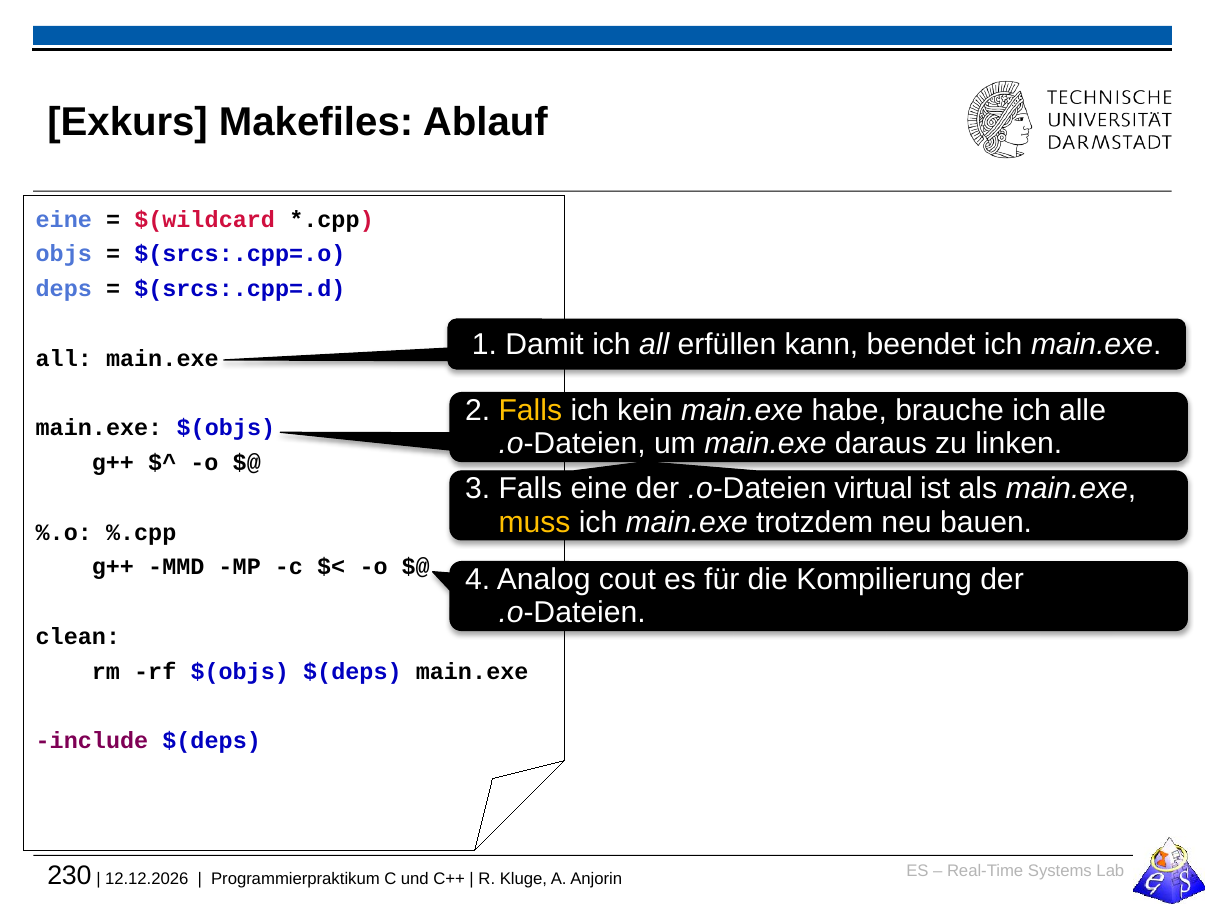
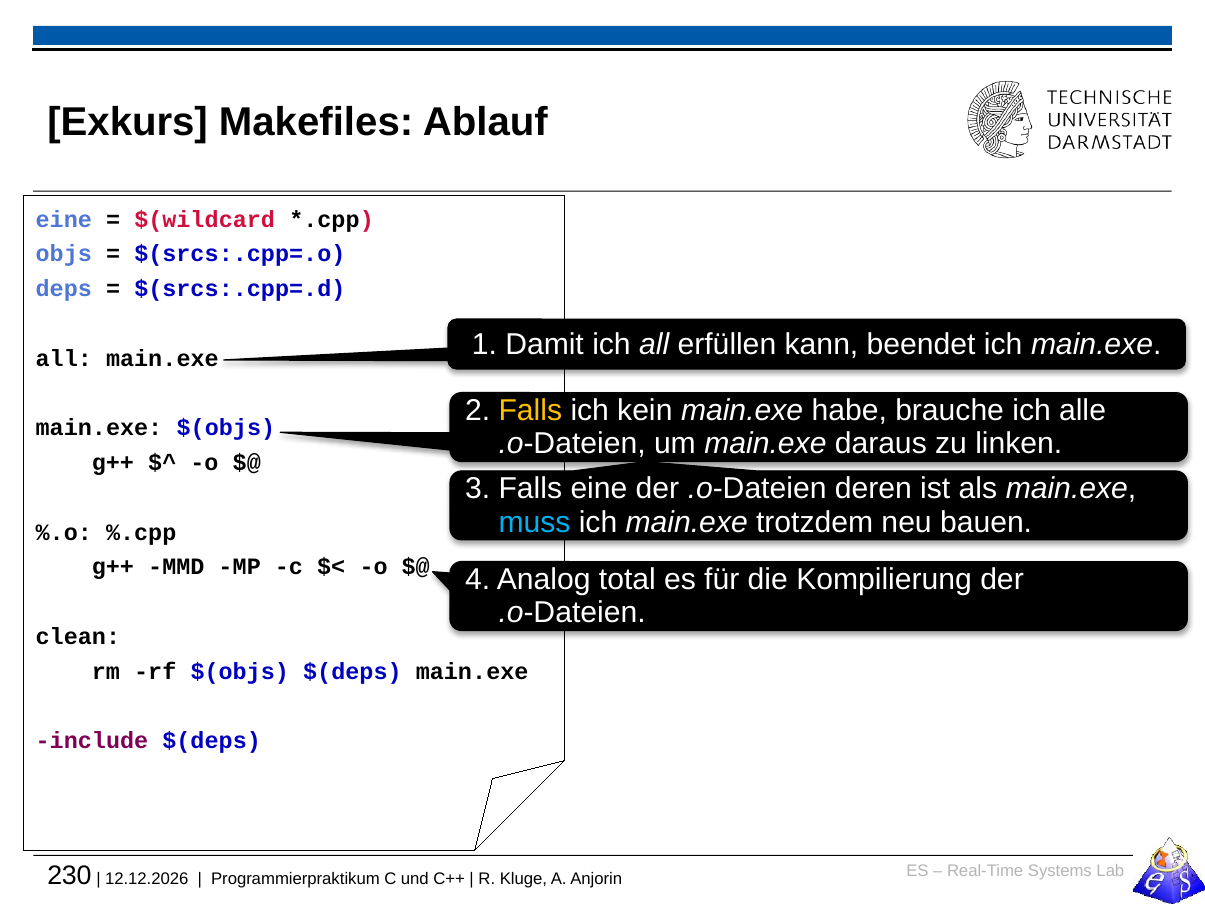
virtual: virtual -> deren (873, 489)
muss colour: yellow -> light blue (535, 522)
cout: cout -> total (627, 579)
